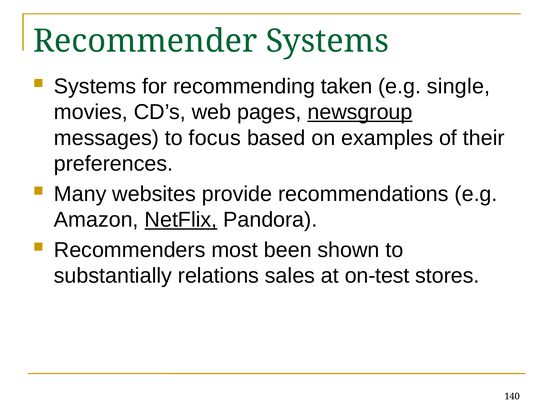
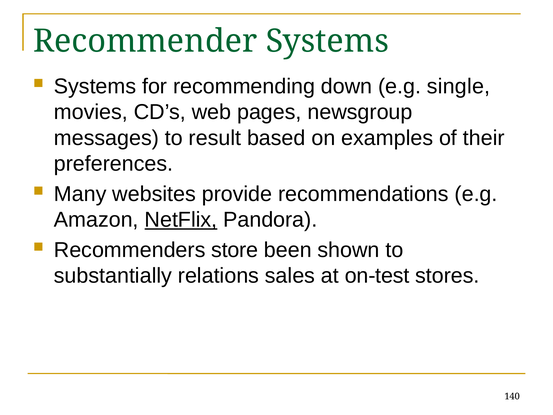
taken: taken -> down (347, 86)
newsgroup underline: present -> none (360, 112)
focus: focus -> result (215, 138)
most: most -> store (235, 250)
